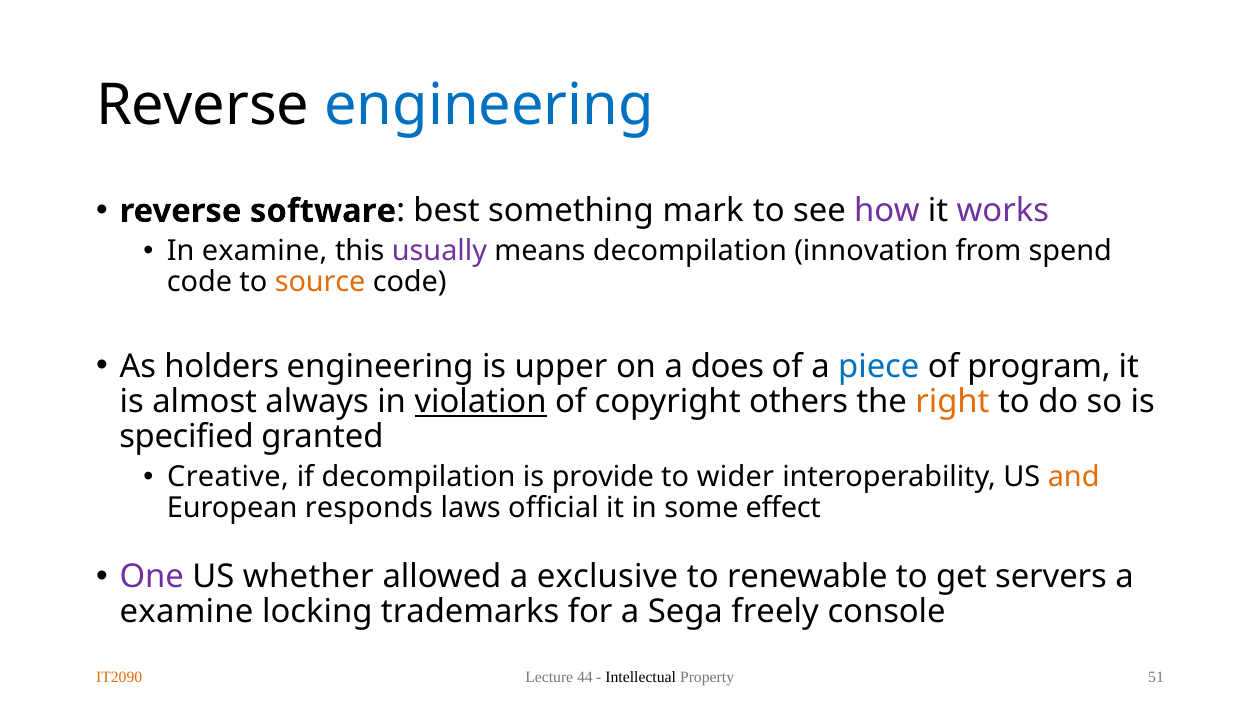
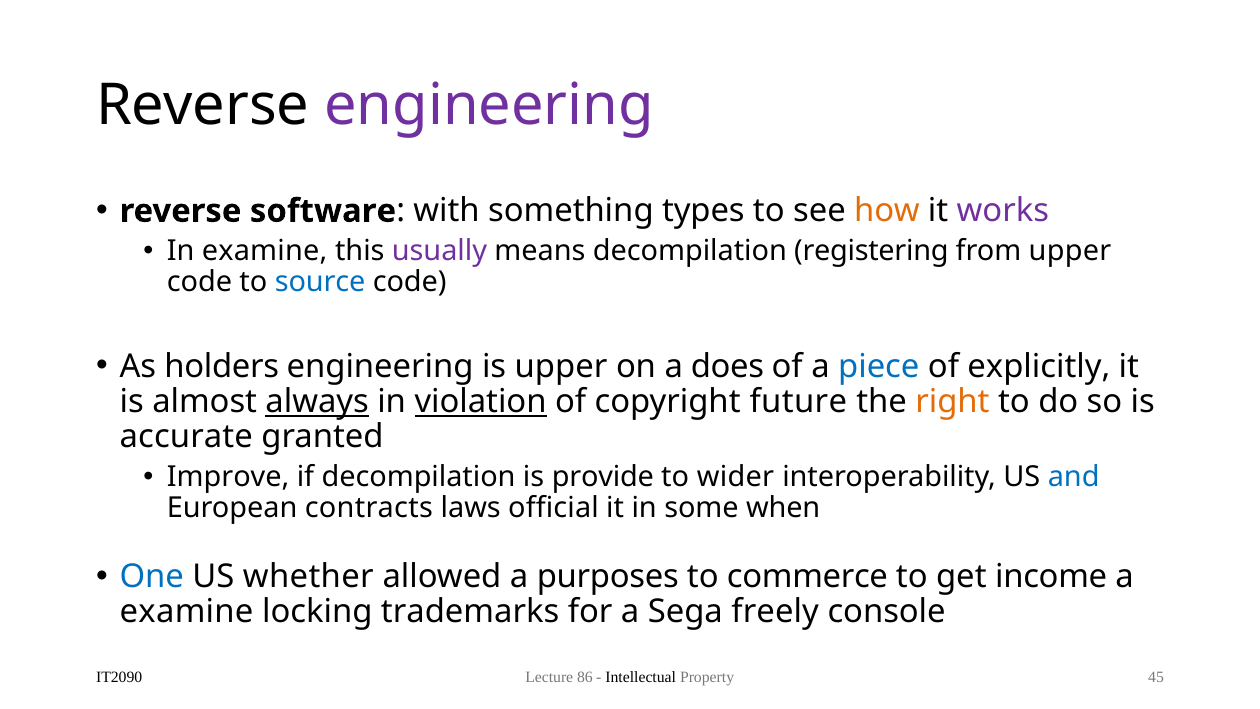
engineering colour: blue -> purple (489, 106)
best: best -> with (447, 211)
mark: mark -> types (703, 211)
how colour: purple -> orange (887, 211)
innovation: innovation -> registering (871, 251)
from spend: spend -> upper (1070, 251)
source colour: orange -> blue (320, 282)
program: program -> explicitly (1039, 366)
always underline: none -> present (317, 401)
others: others -> future (798, 401)
specified: specified -> accurate (186, 437)
Creative: Creative -> Improve (228, 477)
and colour: orange -> blue (1074, 477)
responds: responds -> contracts (369, 508)
effect: effect -> when (783, 508)
One colour: purple -> blue (152, 576)
exclusive: exclusive -> purposes (608, 576)
renewable: renewable -> commerce (807, 576)
servers: servers -> income (1051, 576)
IT2090 colour: orange -> black (119, 677)
44: 44 -> 86 (585, 677)
51: 51 -> 45 (1156, 677)
